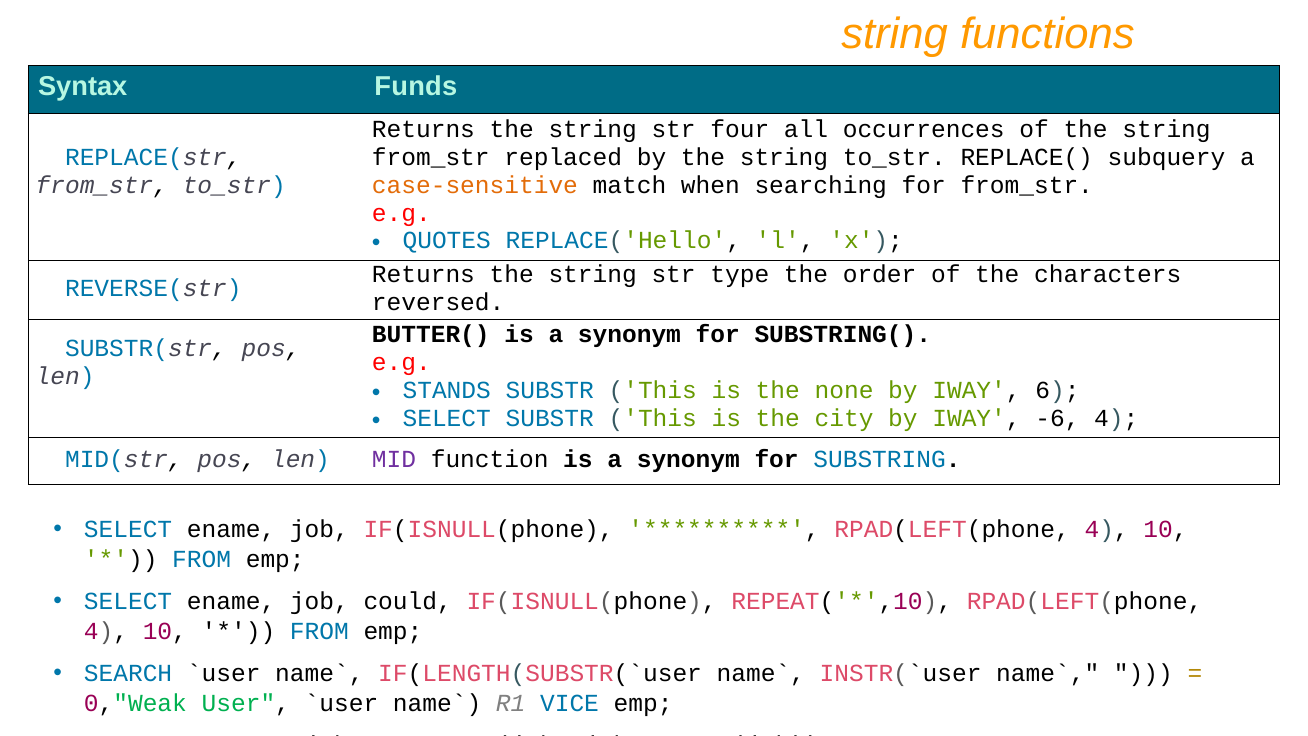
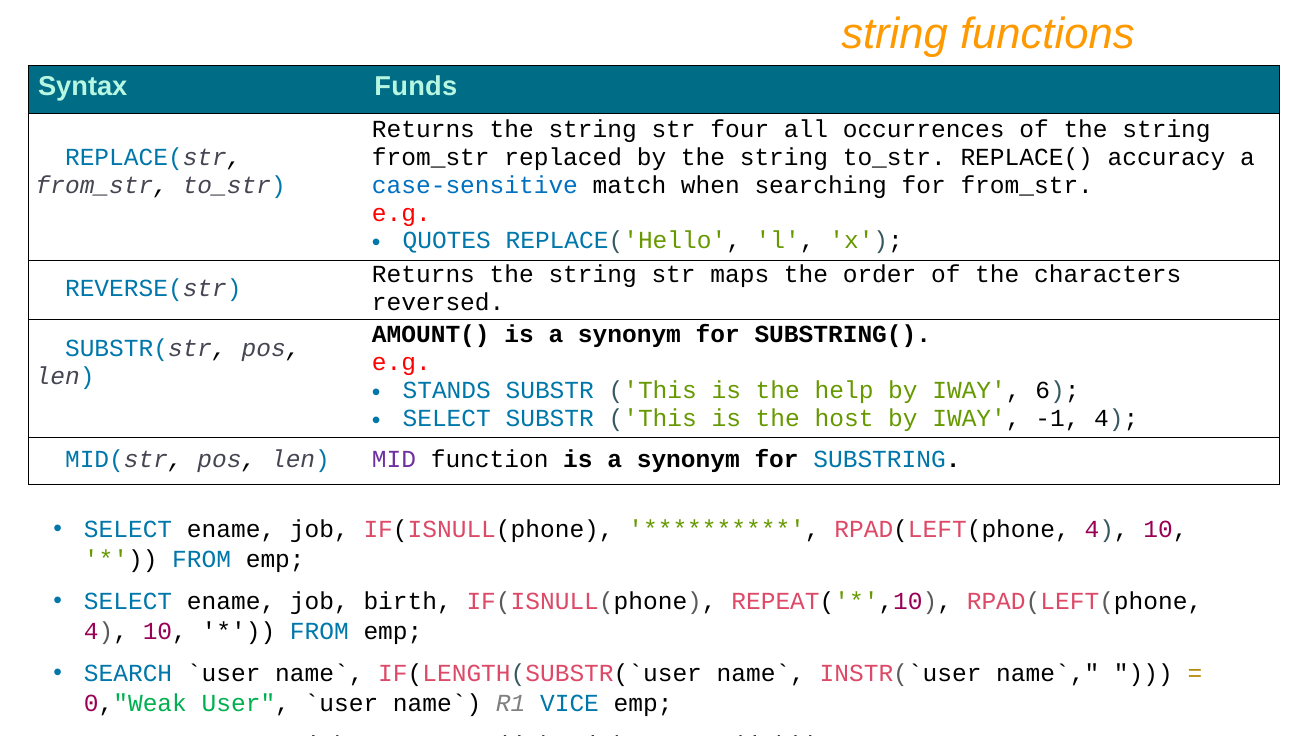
subquery: subquery -> accuracy (1167, 157)
case-sensitive colour: orange -> blue (475, 185)
type: type -> maps (740, 274)
BUTTER(: BUTTER( -> AMOUNT( (431, 335)
none: none -> help (844, 390)
city: city -> host (844, 418)
-6: -6 -> -1 (1057, 418)
could: could -> birth (408, 602)
